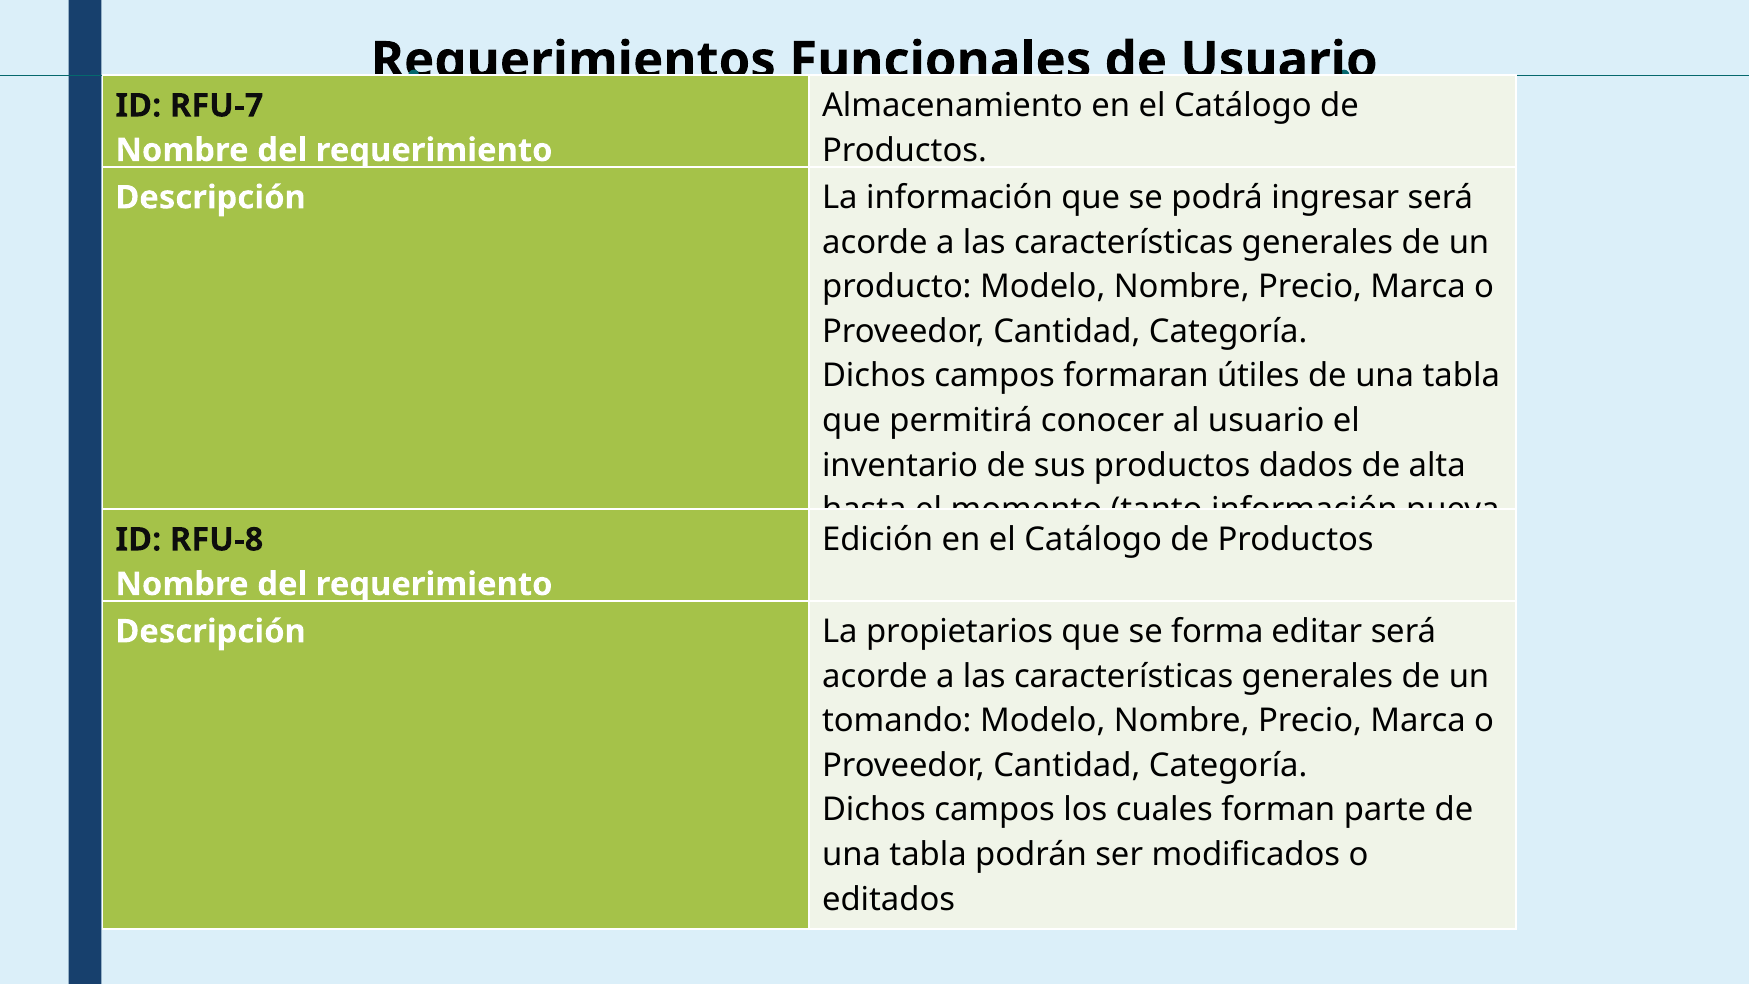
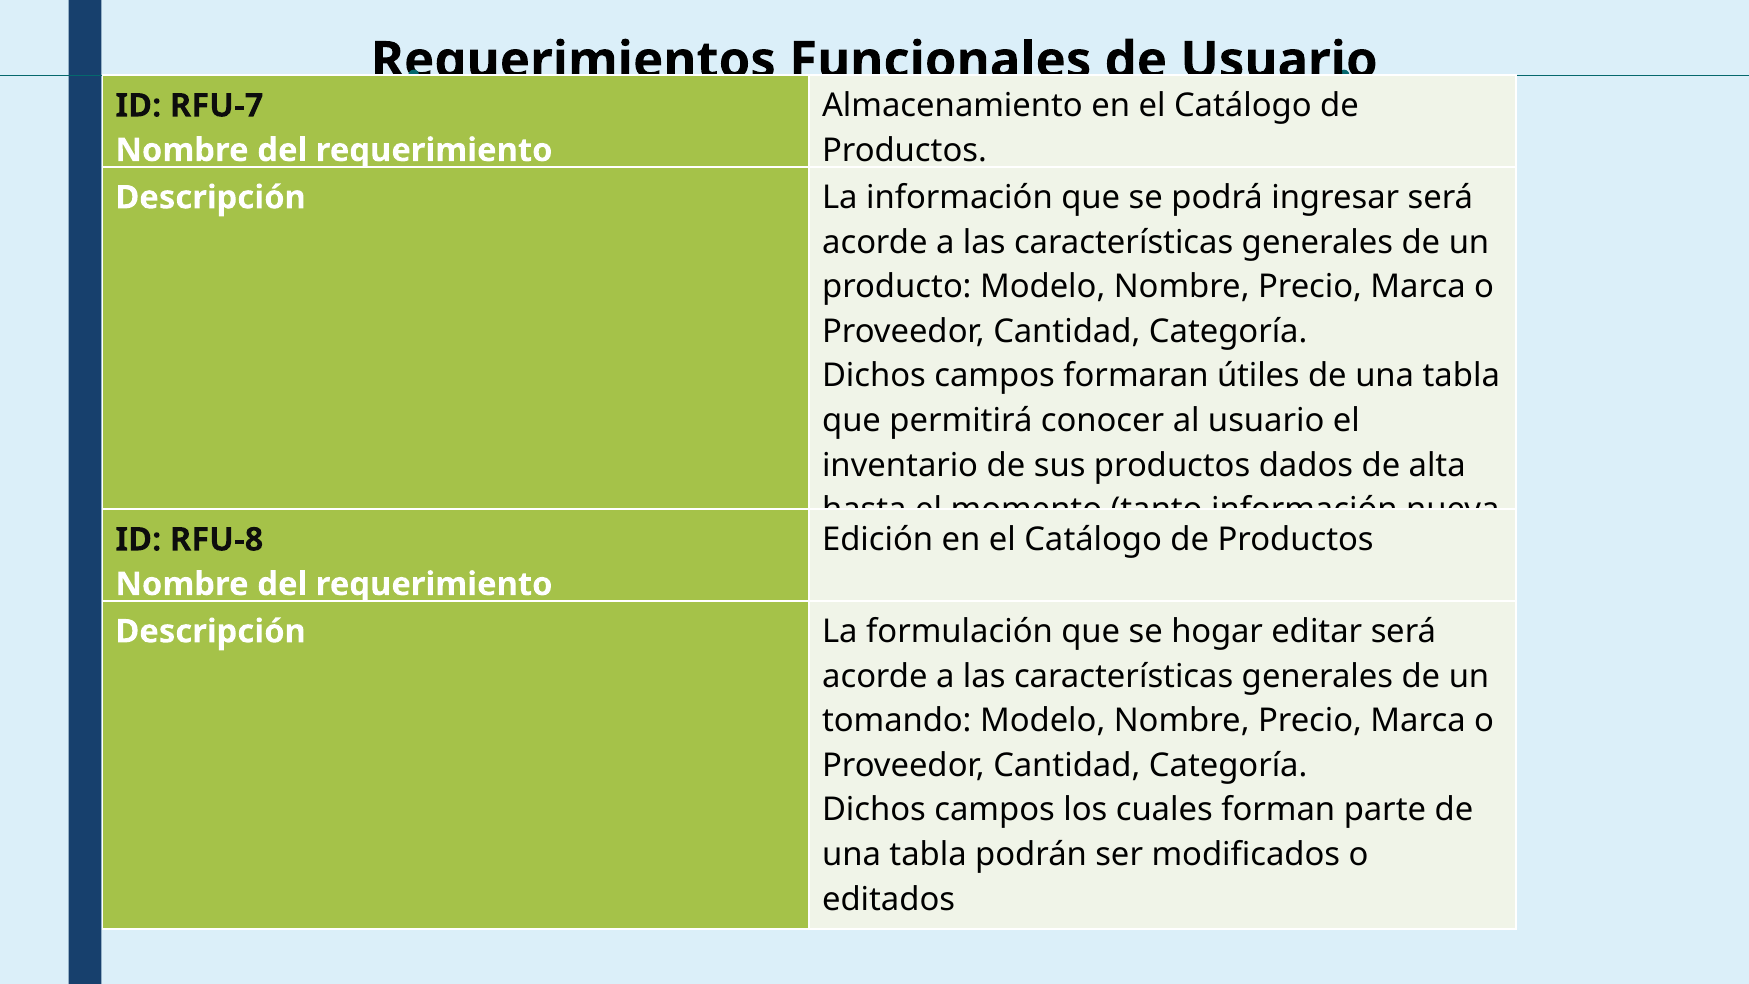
propietarios: propietarios -> formulación (960, 631)
forma: forma -> hogar (1217, 631)
